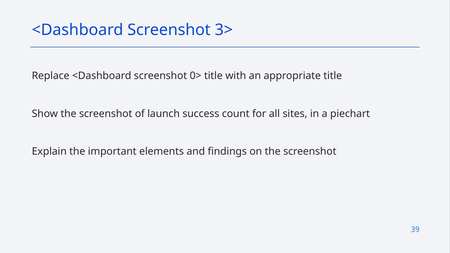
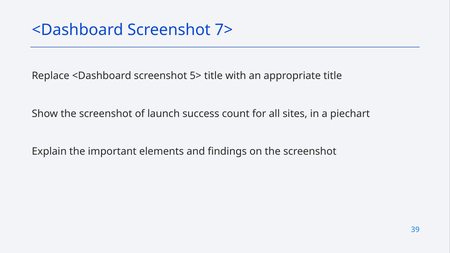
3>: 3> -> 7> (224, 30)
0>: 0> -> 5> (196, 76)
